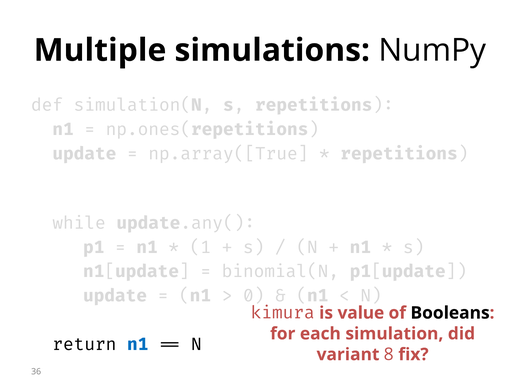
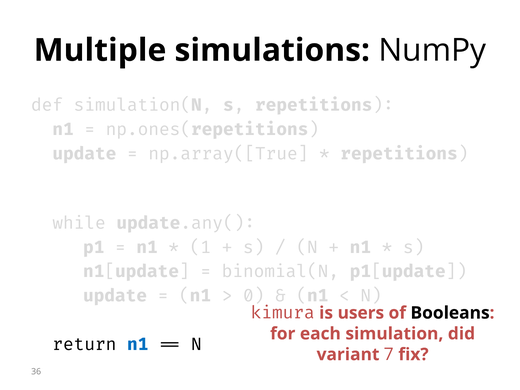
value: value -> users (361, 313)
8: 8 -> 7 (389, 354)
